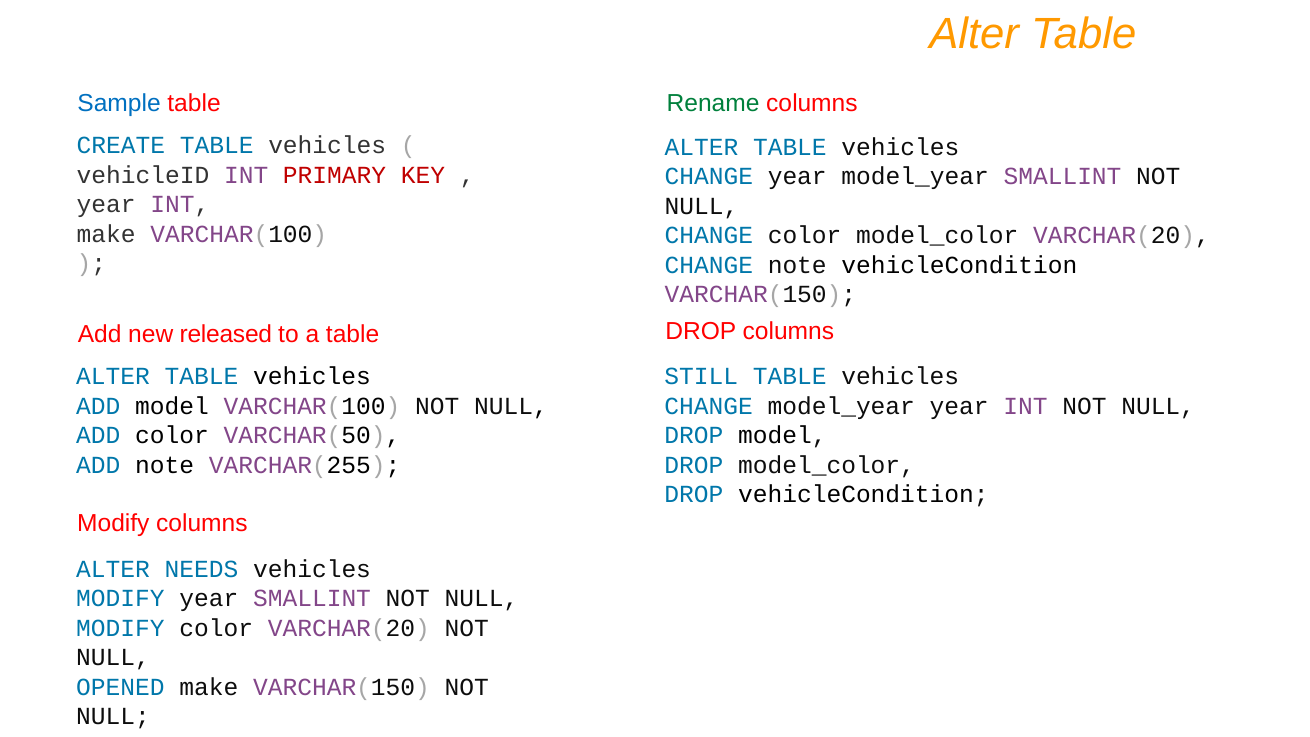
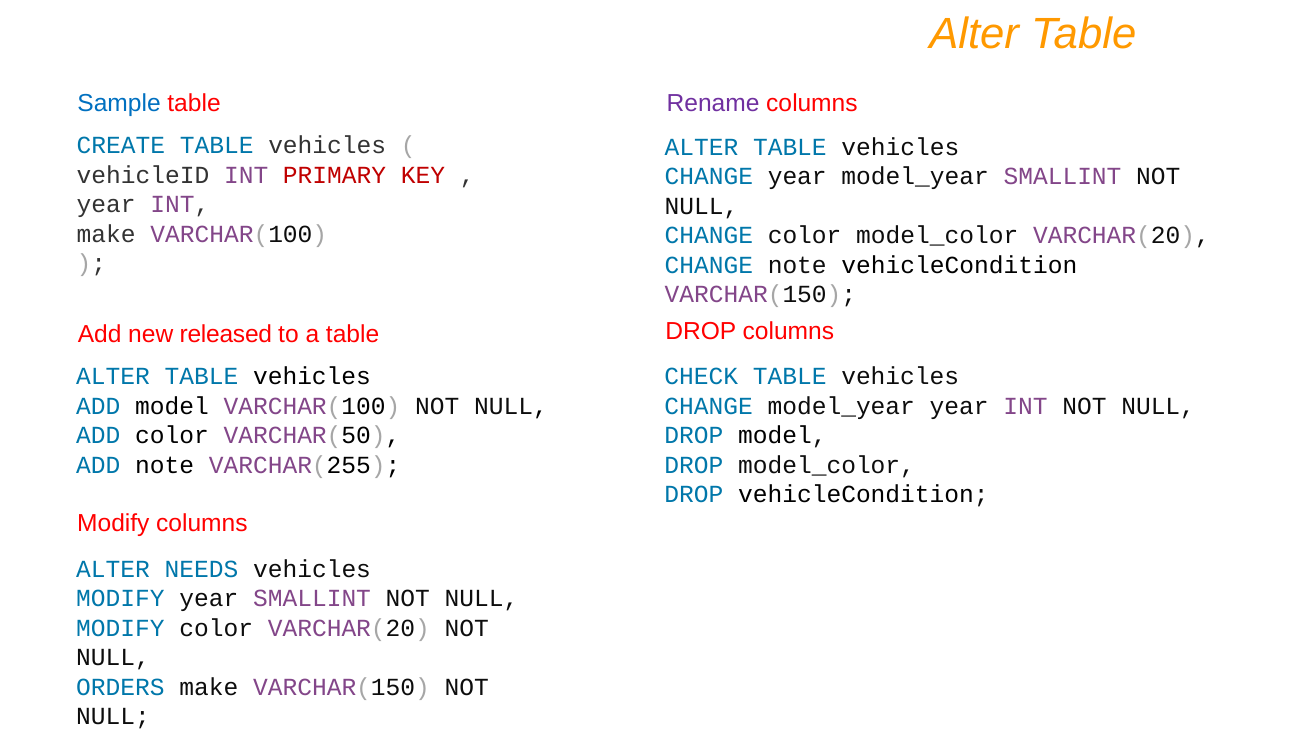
Rename colour: green -> purple (713, 104)
STILL: STILL -> CHECK (701, 377)
OPENED: OPENED -> ORDERS (120, 687)
